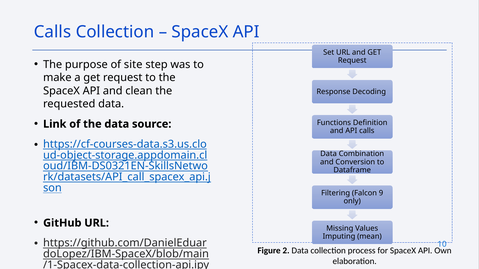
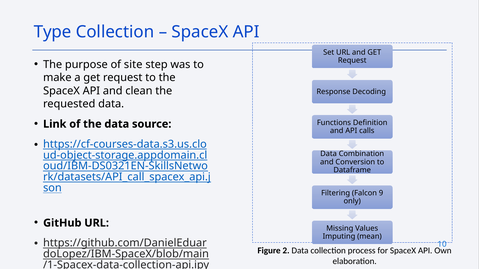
Calls: Calls -> Type (53, 32)
